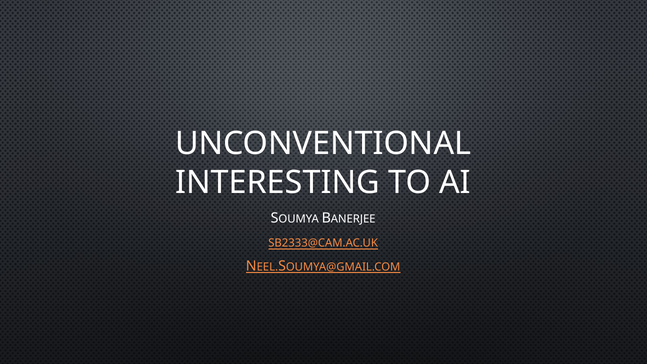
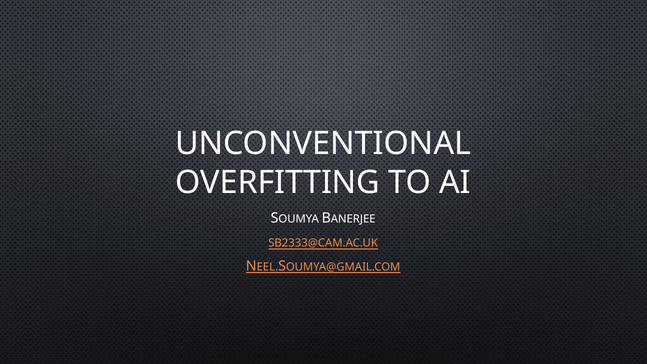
INTERESTING: INTERESTING -> OVERFITTING (278, 183)
